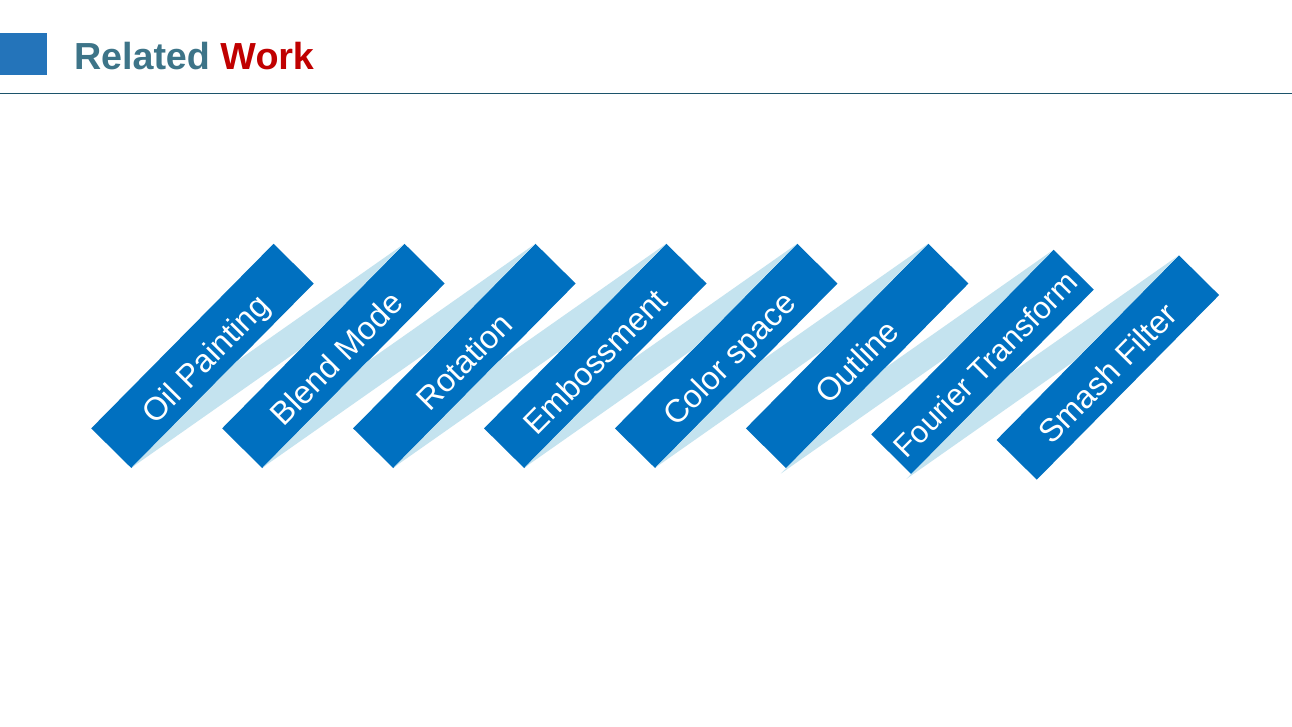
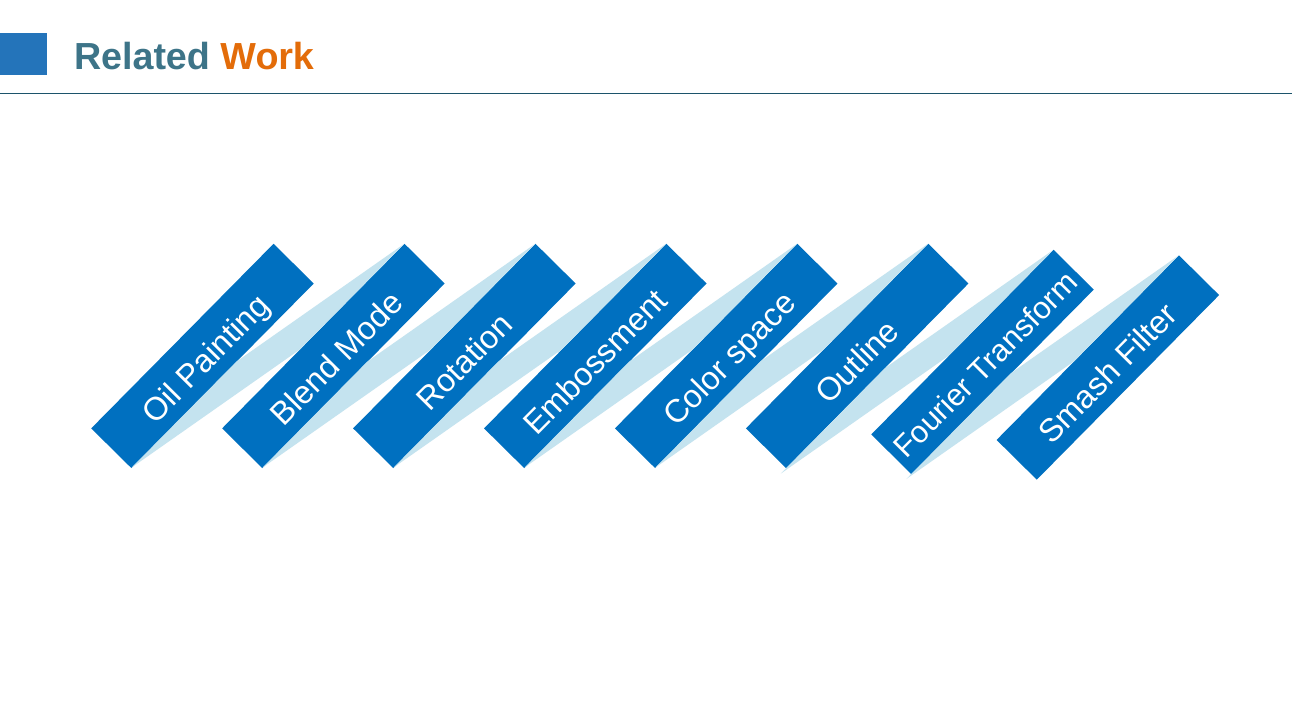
Work colour: red -> orange (267, 57)
